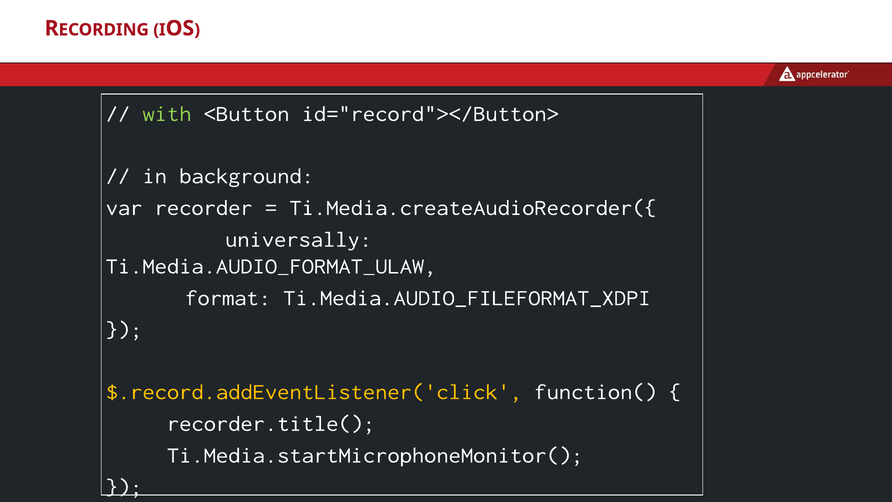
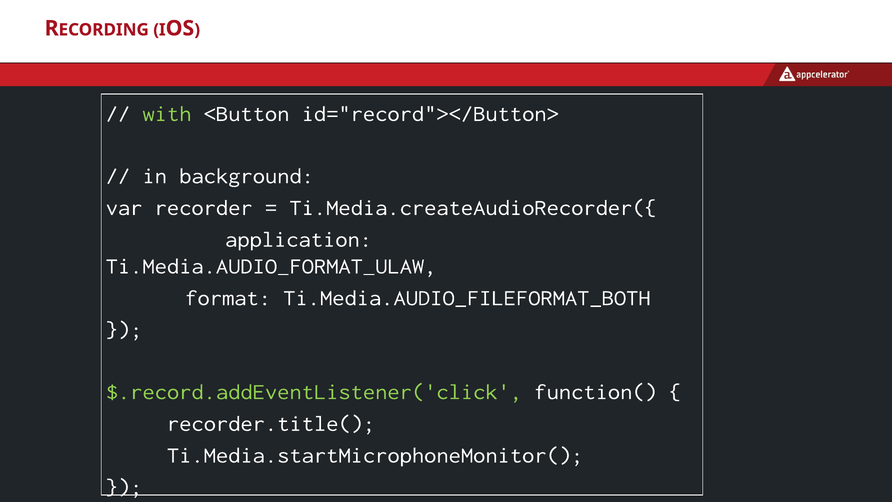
universally: universally -> application (299, 239)
Ti.Media.AUDIO_FILEFORMAT_XDPI: Ti.Media.AUDIO_FILEFORMAT_XDPI -> Ti.Media.AUDIO_FILEFORMAT_BOTH (467, 298)
$.record.addEventListener('click colour: yellow -> light green (314, 392)
